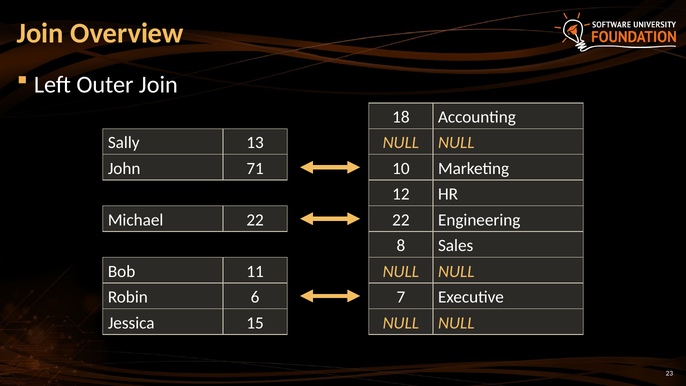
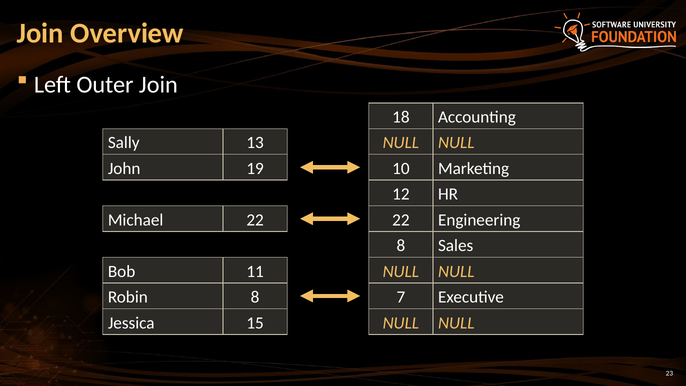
71: 71 -> 19 (255, 168)
Robin 6: 6 -> 8 (255, 297)
